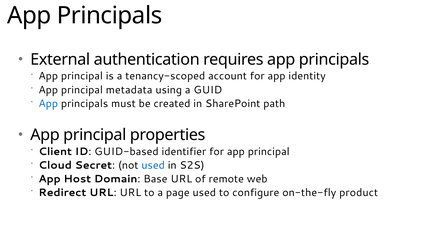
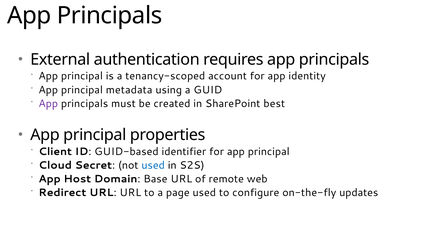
App colour: blue -> purple (48, 104)
path: path -> best (274, 104)
product: product -> updates (359, 193)
